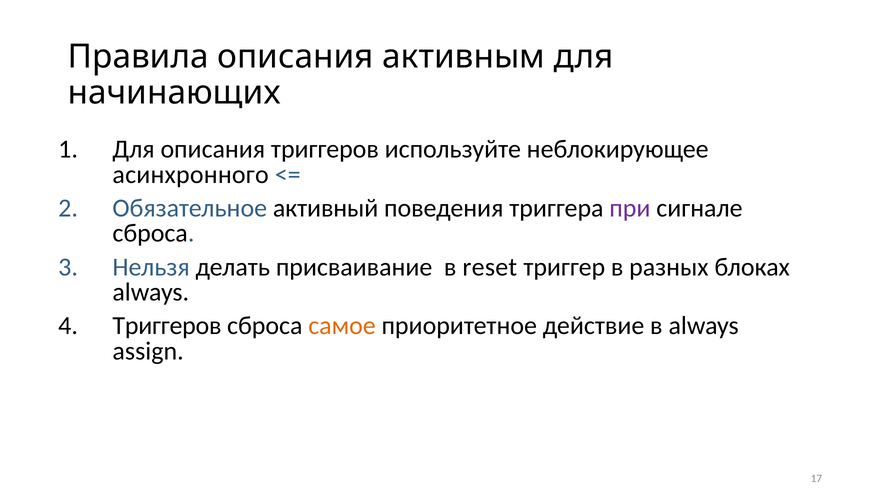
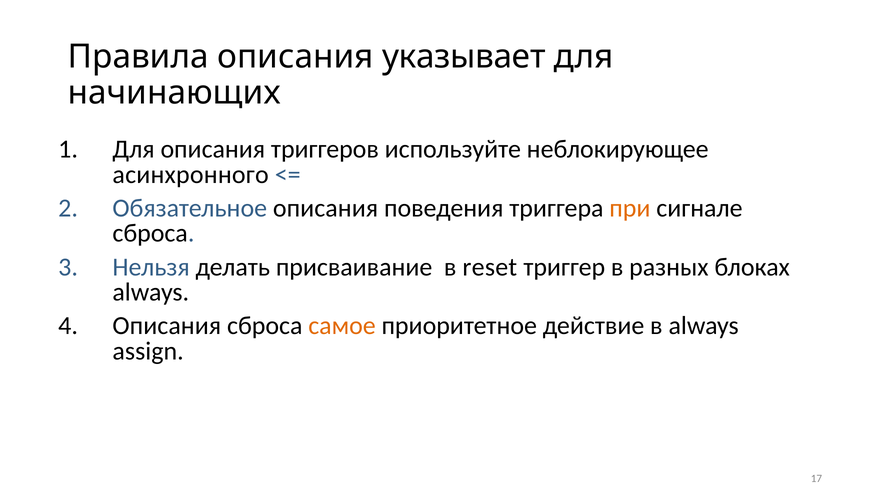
активным: активным -> указывает (464, 57)
Обязательное активный: активный -> описания (326, 208)
при colour: purple -> orange (630, 208)
Триггеров: Триггеров -> Описания (167, 326)
